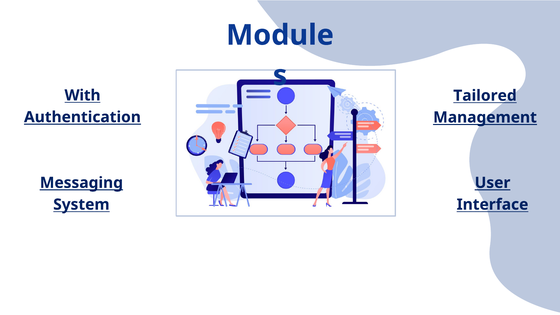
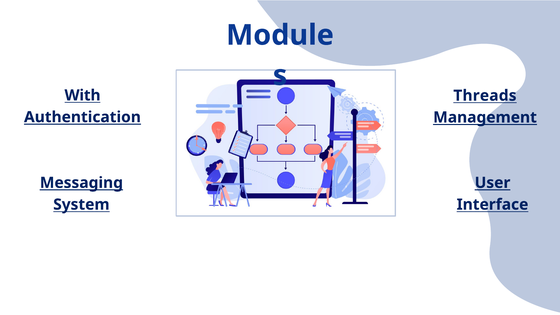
Tailored: Tailored -> Threads (485, 96)
